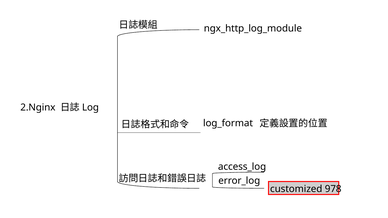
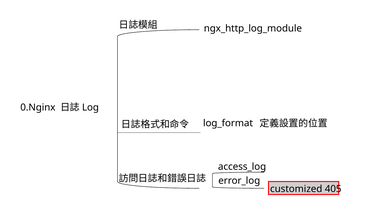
2.Nginx: 2.Nginx -> 0.Nginx (38, 108)
978: 978 -> 405 (333, 189)
